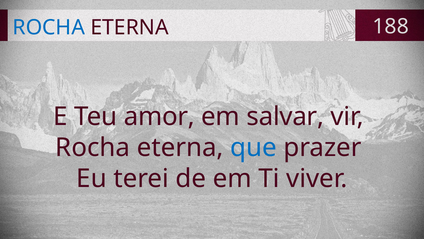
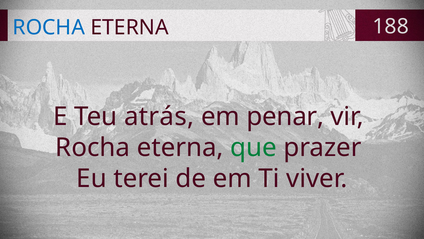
amor: amor -> atrás (159, 116)
salvar: salvar -> penar (285, 116)
que colour: blue -> green (254, 147)
